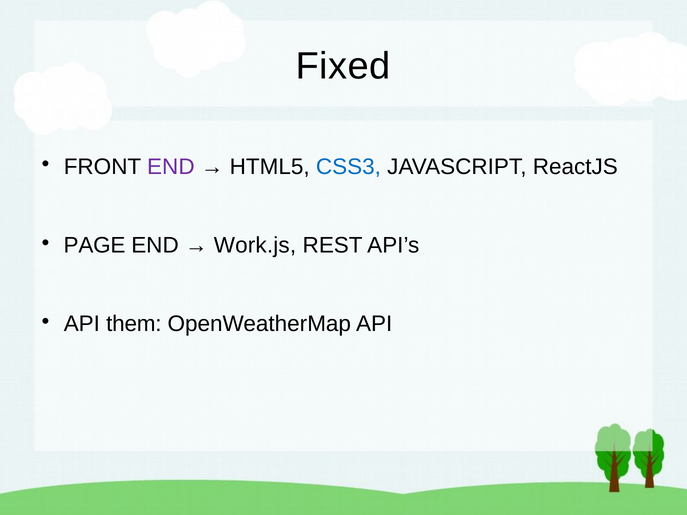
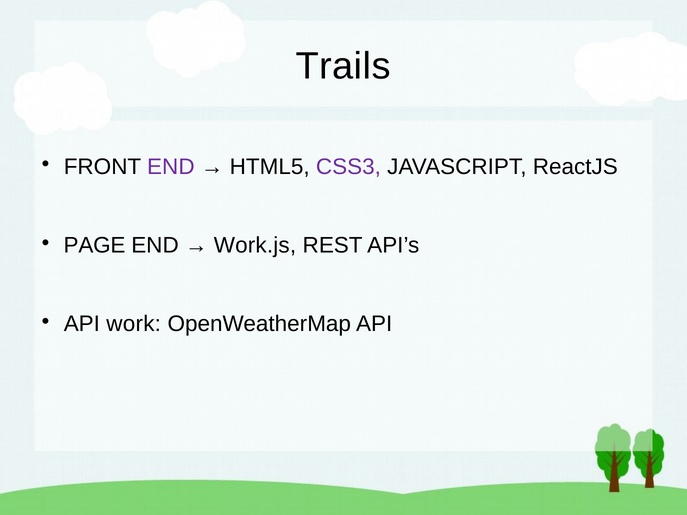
Fixed: Fixed -> Trails (343, 66)
CSS3 colour: blue -> purple (348, 167)
them: them -> work (134, 324)
